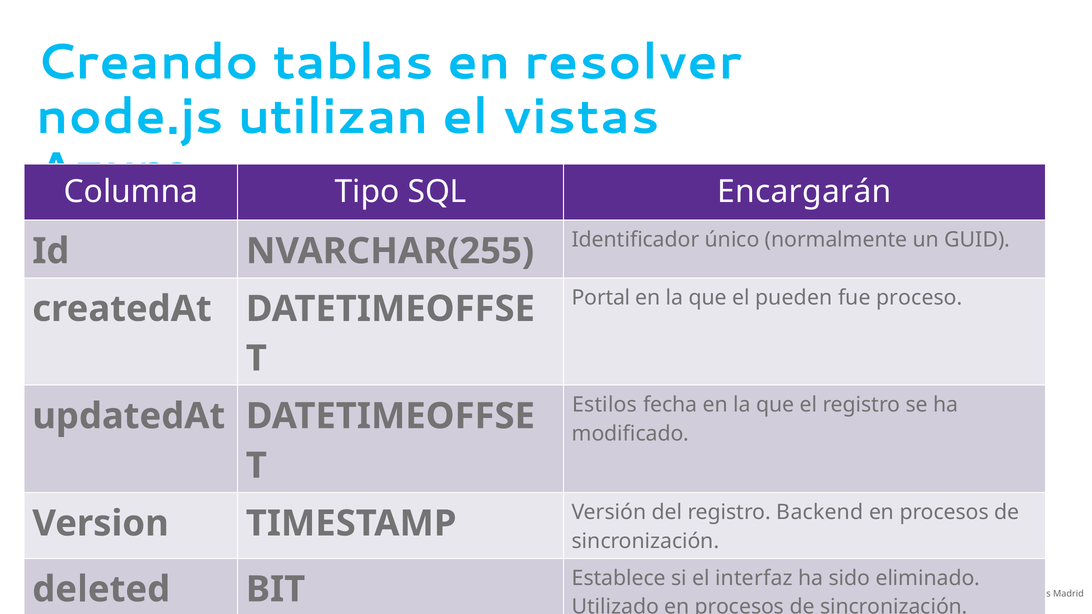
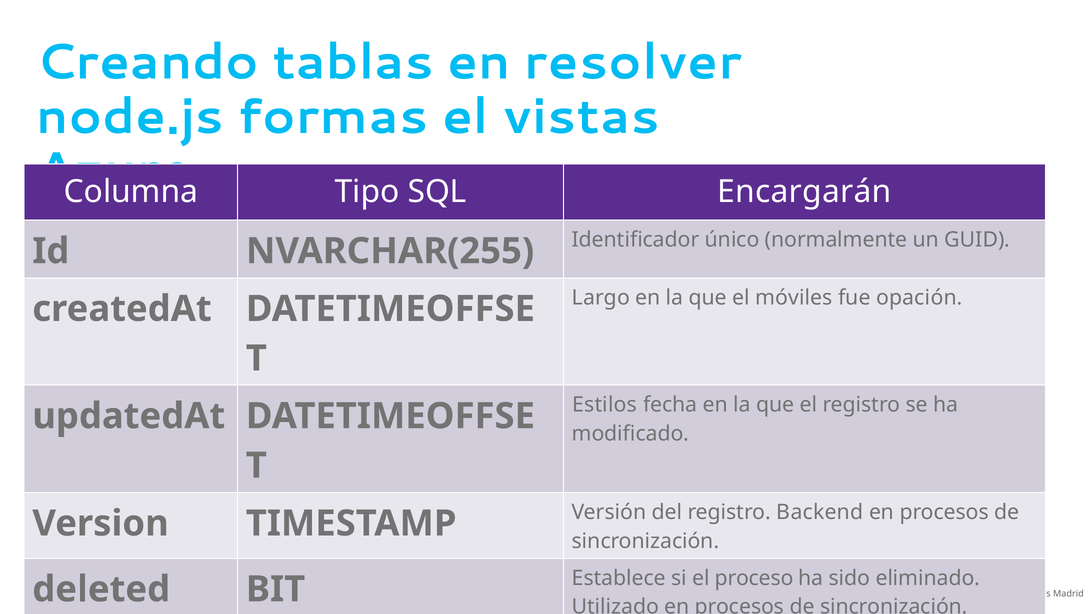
utilizan: utilizan -> formas (333, 117)
Portal: Portal -> Largo (601, 298)
pueden: pueden -> móviles (794, 298)
proceso: proceso -> opación (919, 298)
interfaz: interfaz -> proceso (754, 578)
